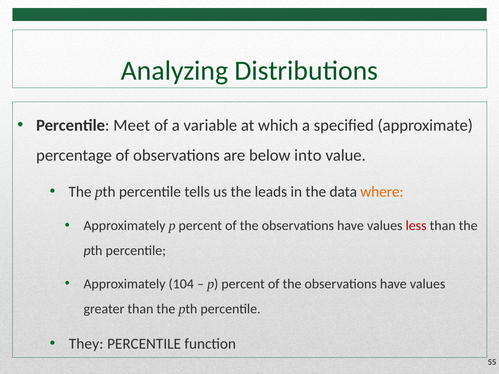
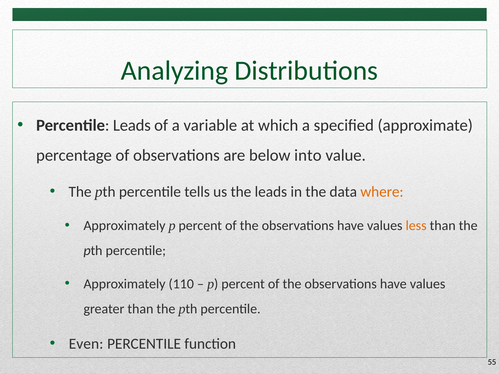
Percentile Meet: Meet -> Leads (132, 125)
less colour: red -> orange (416, 226)
104: 104 -> 110 (181, 284)
They: They -> Even (86, 344)
